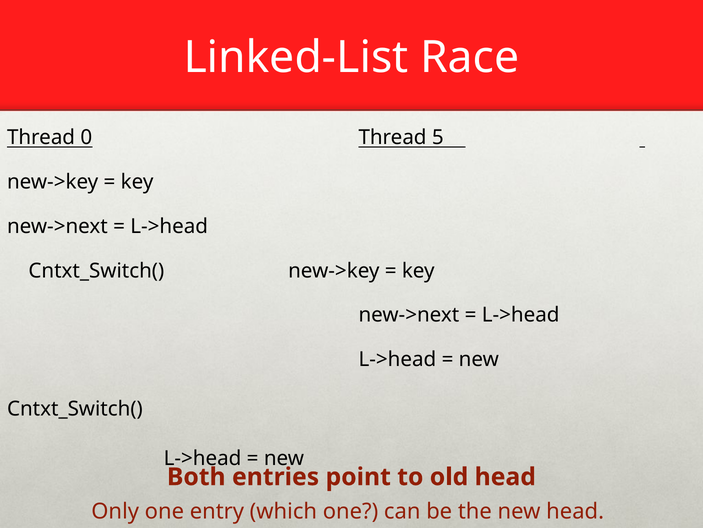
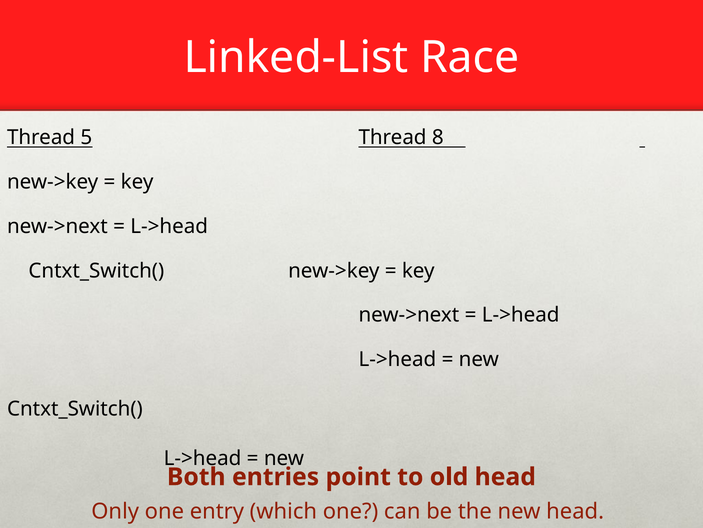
0: 0 -> 5 (86, 137)
5: 5 -> 8 (438, 137)
